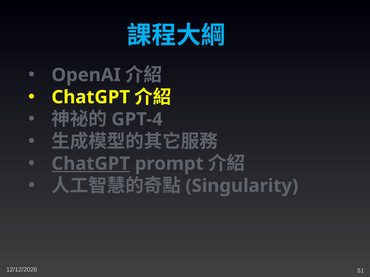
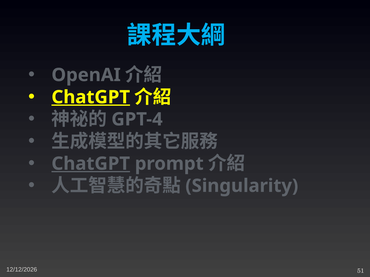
ChatGPT underline: none -> present (91, 97)
